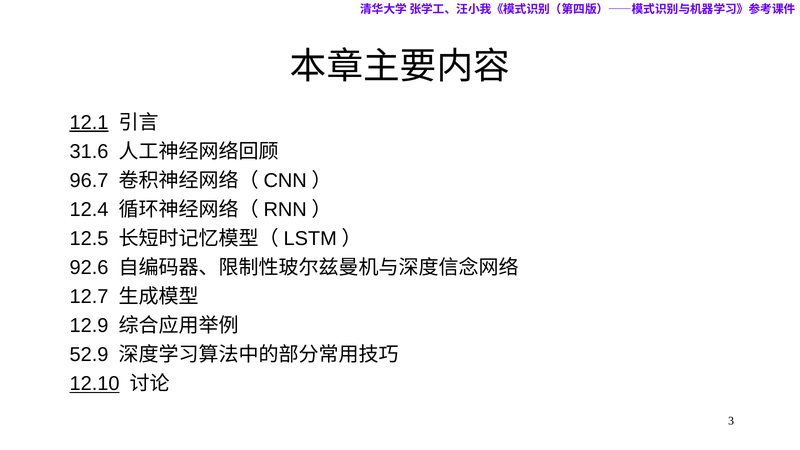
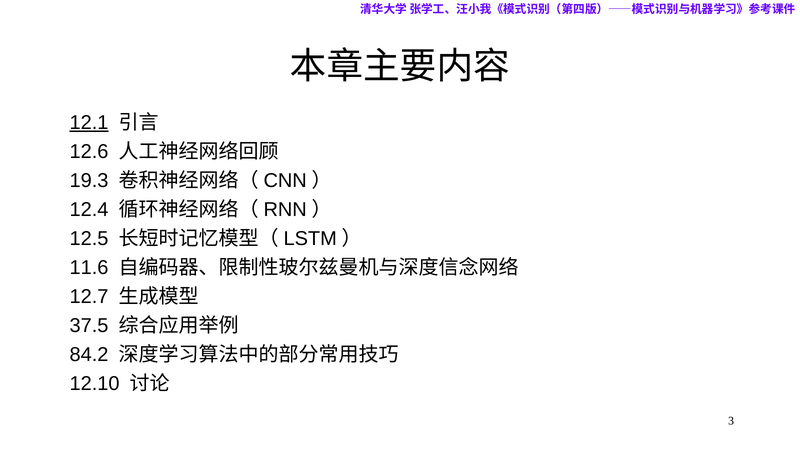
31.6: 31.6 -> 12.6 (89, 152)
96.7: 96.7 -> 19.3 (89, 181)
92.6: 92.6 -> 11.6 (89, 268)
12.9: 12.9 -> 37.5 (89, 326)
52.9: 52.9 -> 84.2 (89, 355)
12.10 underline: present -> none (95, 384)
